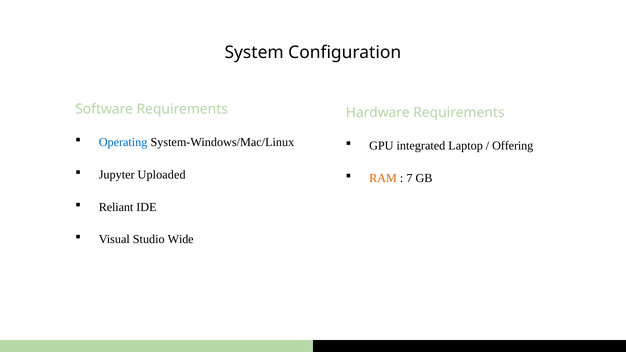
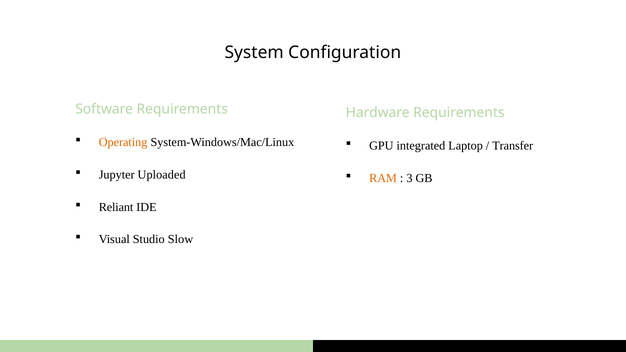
Operating colour: blue -> orange (123, 142)
Offering: Offering -> Transfer (513, 146)
7: 7 -> 3 (409, 178)
Wide: Wide -> Slow (181, 239)
